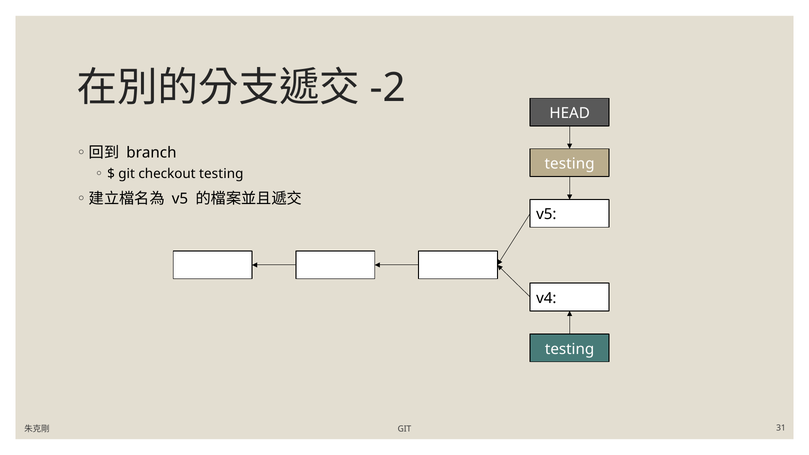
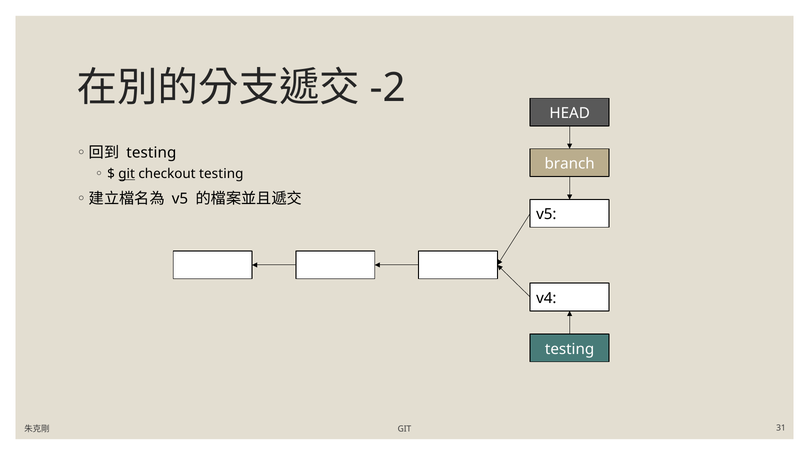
branch: branch -> testing (151, 153)
testing: testing -> branch (570, 164)
git underline: none -> present (127, 174)
